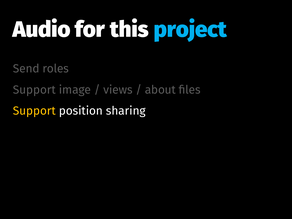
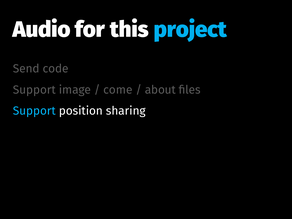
roles: roles -> code (56, 69)
views: views -> come (118, 90)
Support colour: yellow -> light blue (34, 111)
